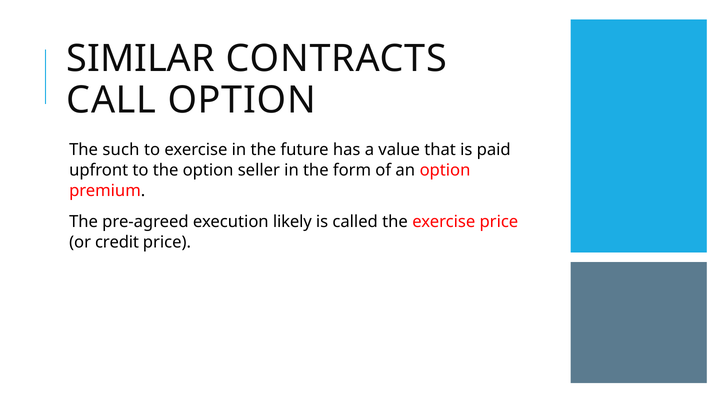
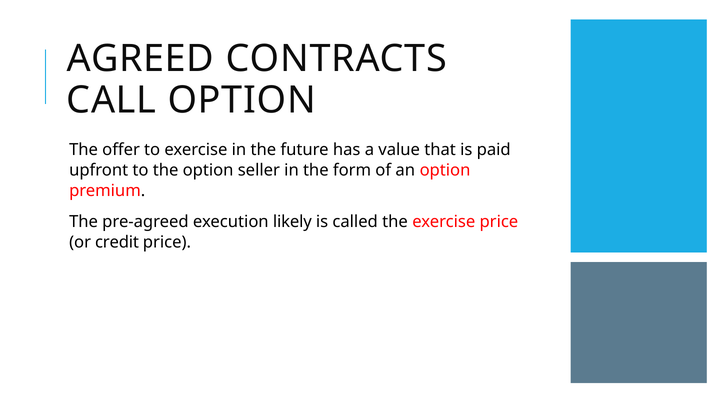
SIMILAR: SIMILAR -> AGREED (140, 59)
such: such -> offer (121, 150)
